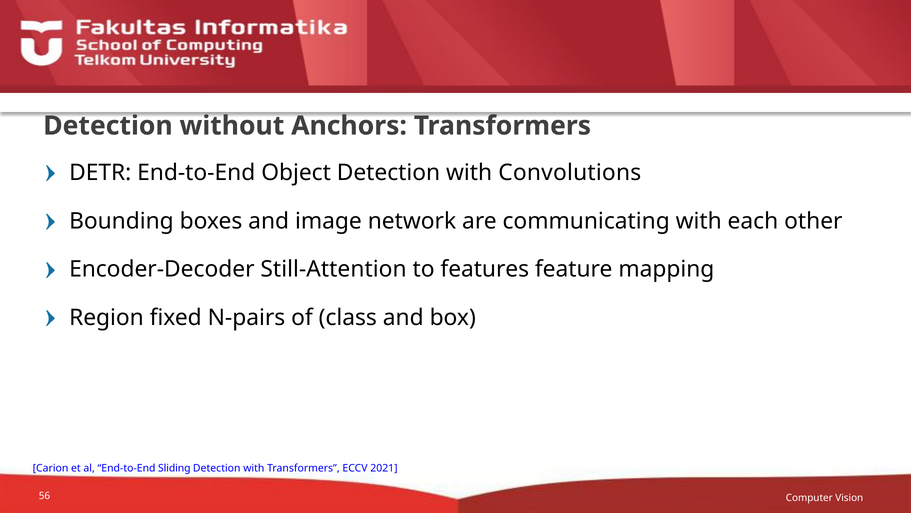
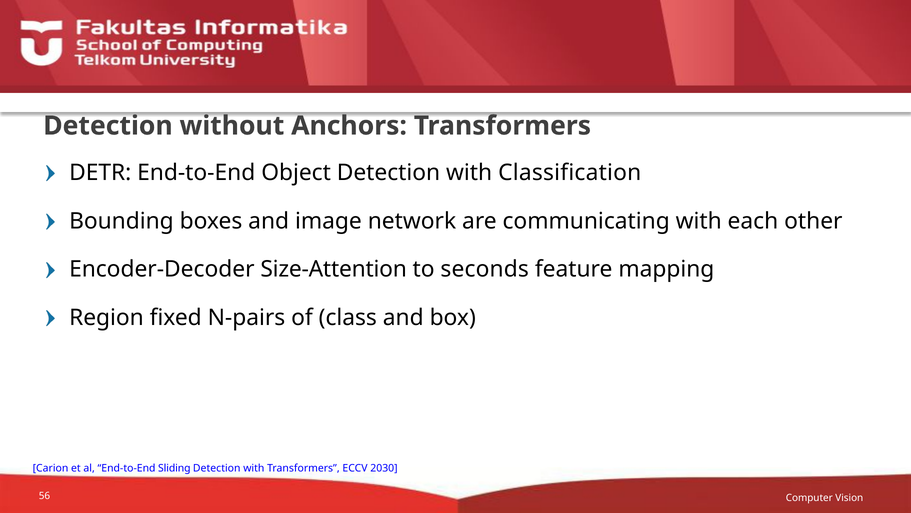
Convolutions: Convolutions -> Classification (570, 173)
Still-Attention: Still-Attention -> Size-Attention (334, 269)
features: features -> seconds (485, 269)
2021: 2021 -> 2030 (384, 468)
